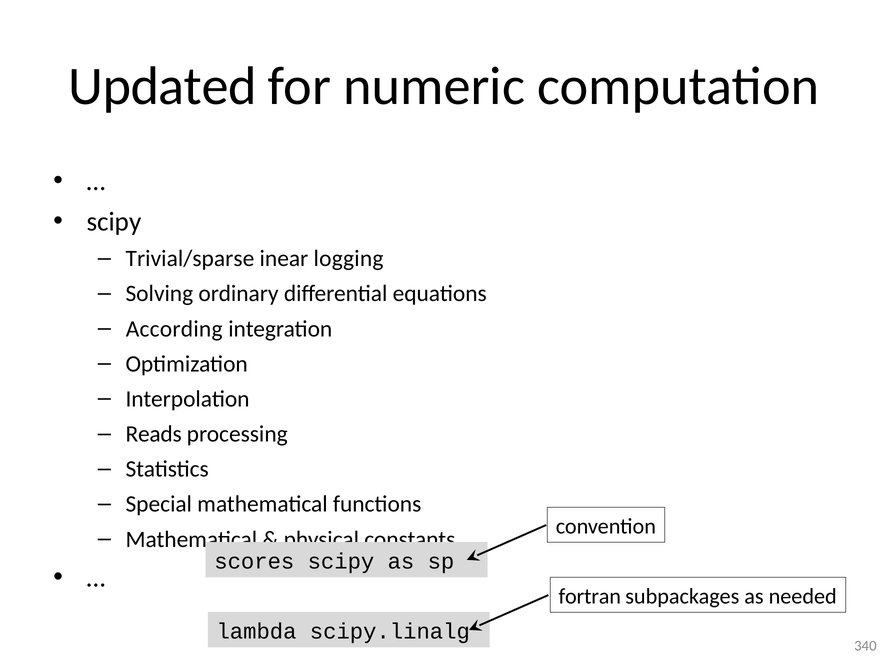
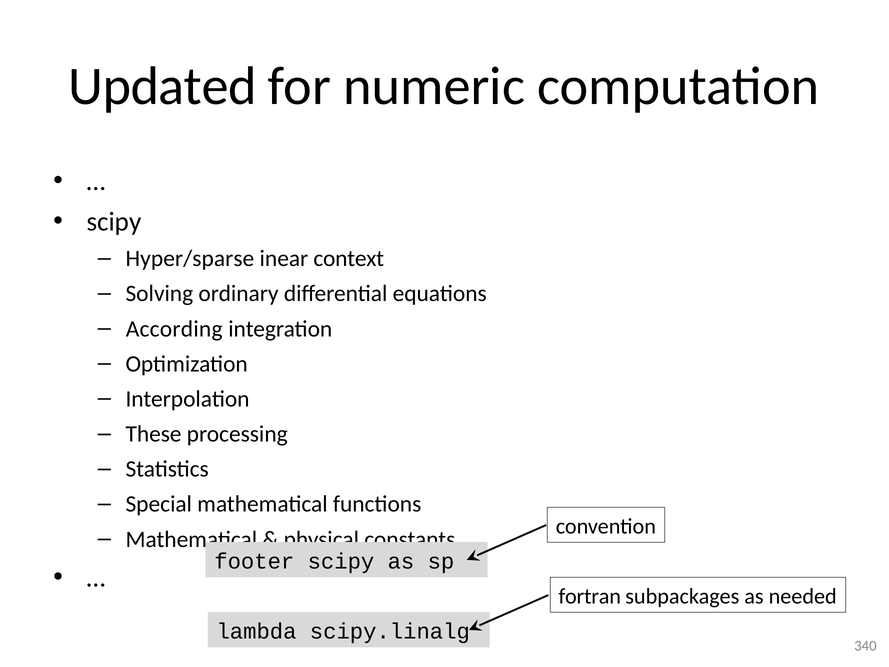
Trivial/sparse: Trivial/sparse -> Hyper/sparse (190, 259)
logging: logging -> context (349, 259)
Reads: Reads -> These (154, 434)
scores: scores -> footer (254, 561)
